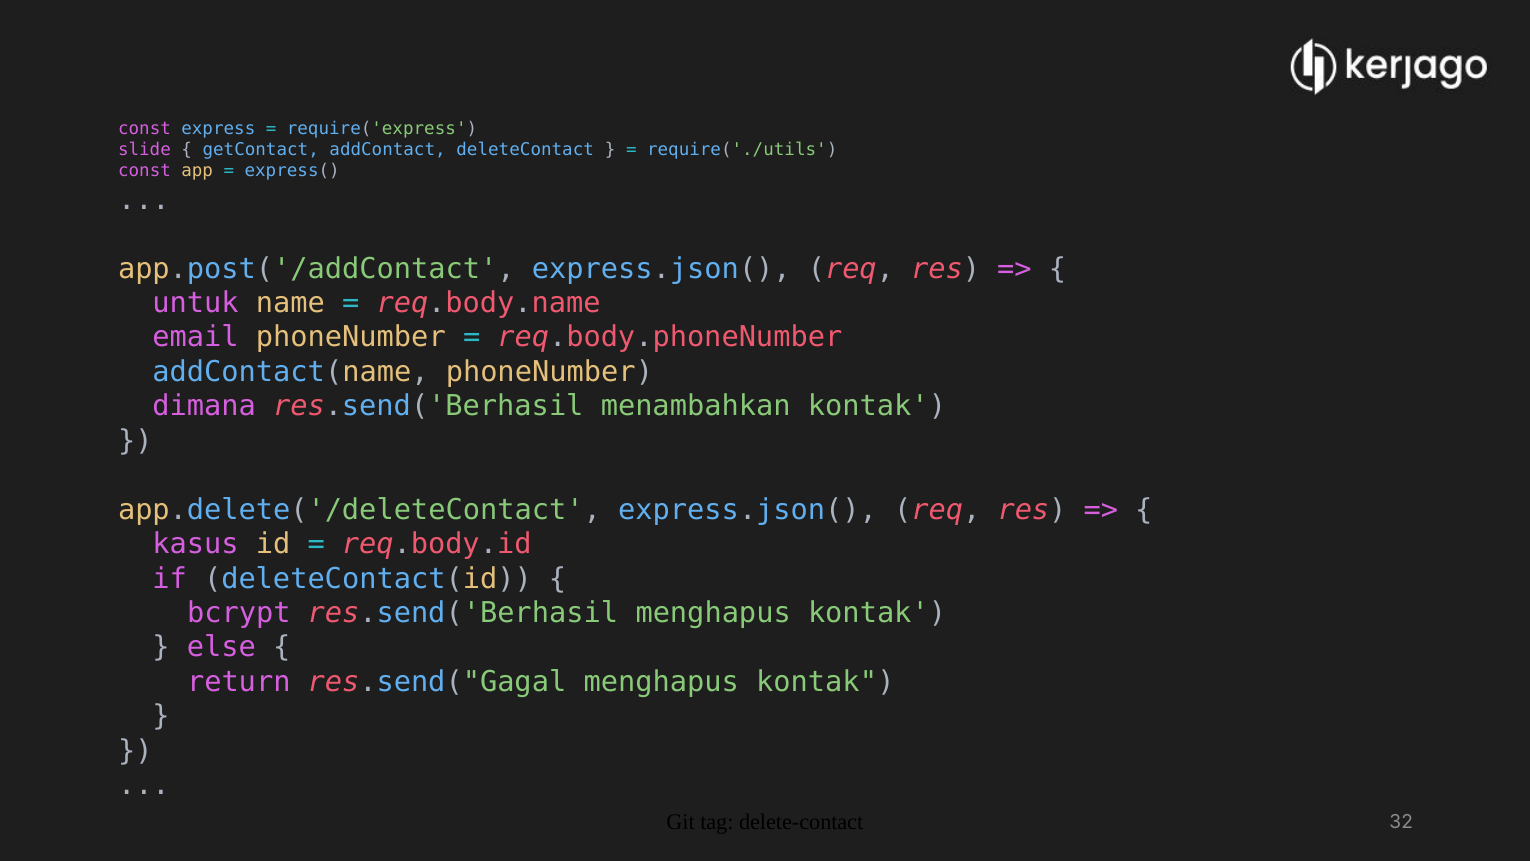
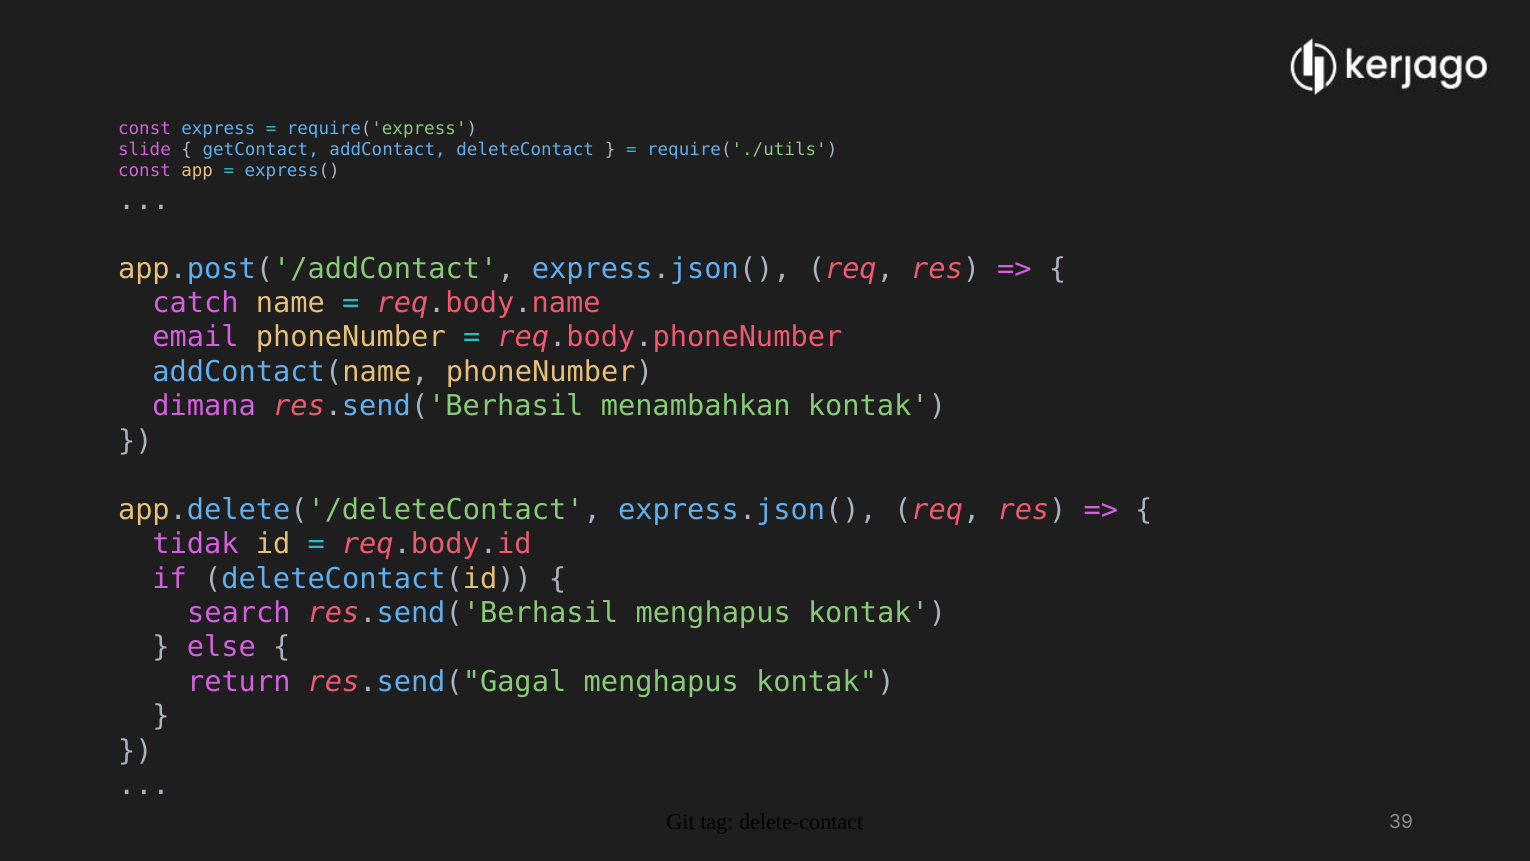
untuk: untuk -> catch (196, 303)
kasus: kasus -> tidak (196, 544)
bcrypt: bcrypt -> search (239, 613)
32: 32 -> 39 (1401, 822)
